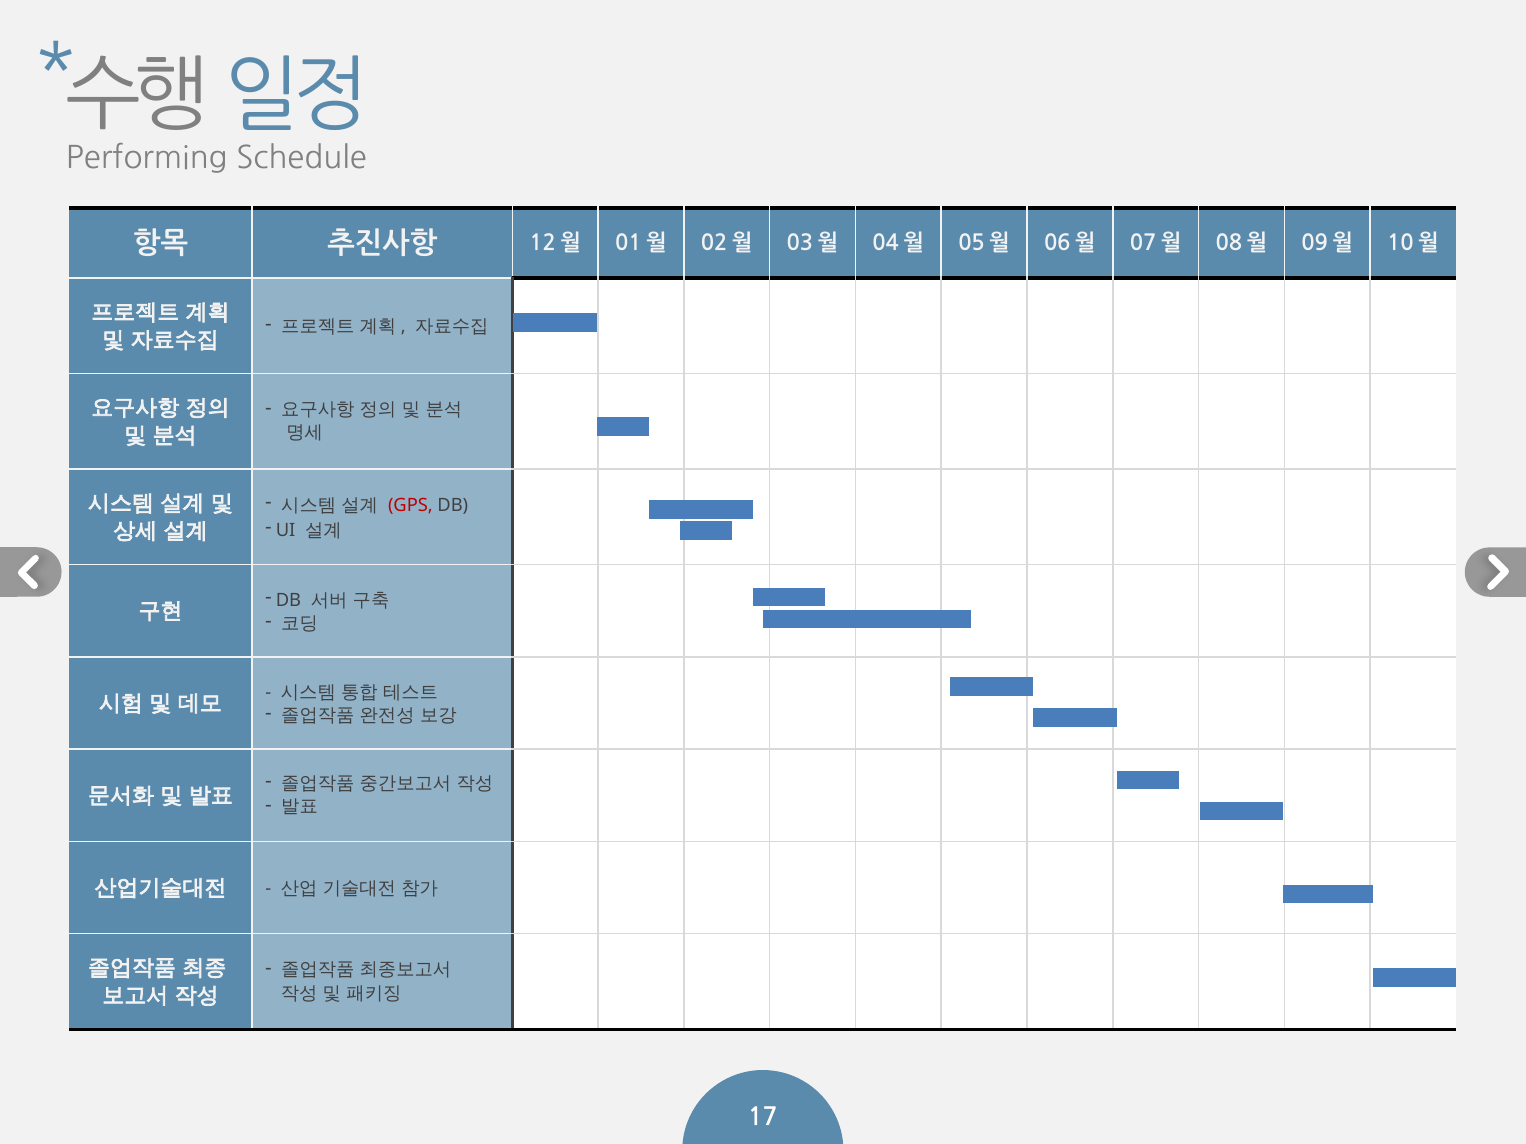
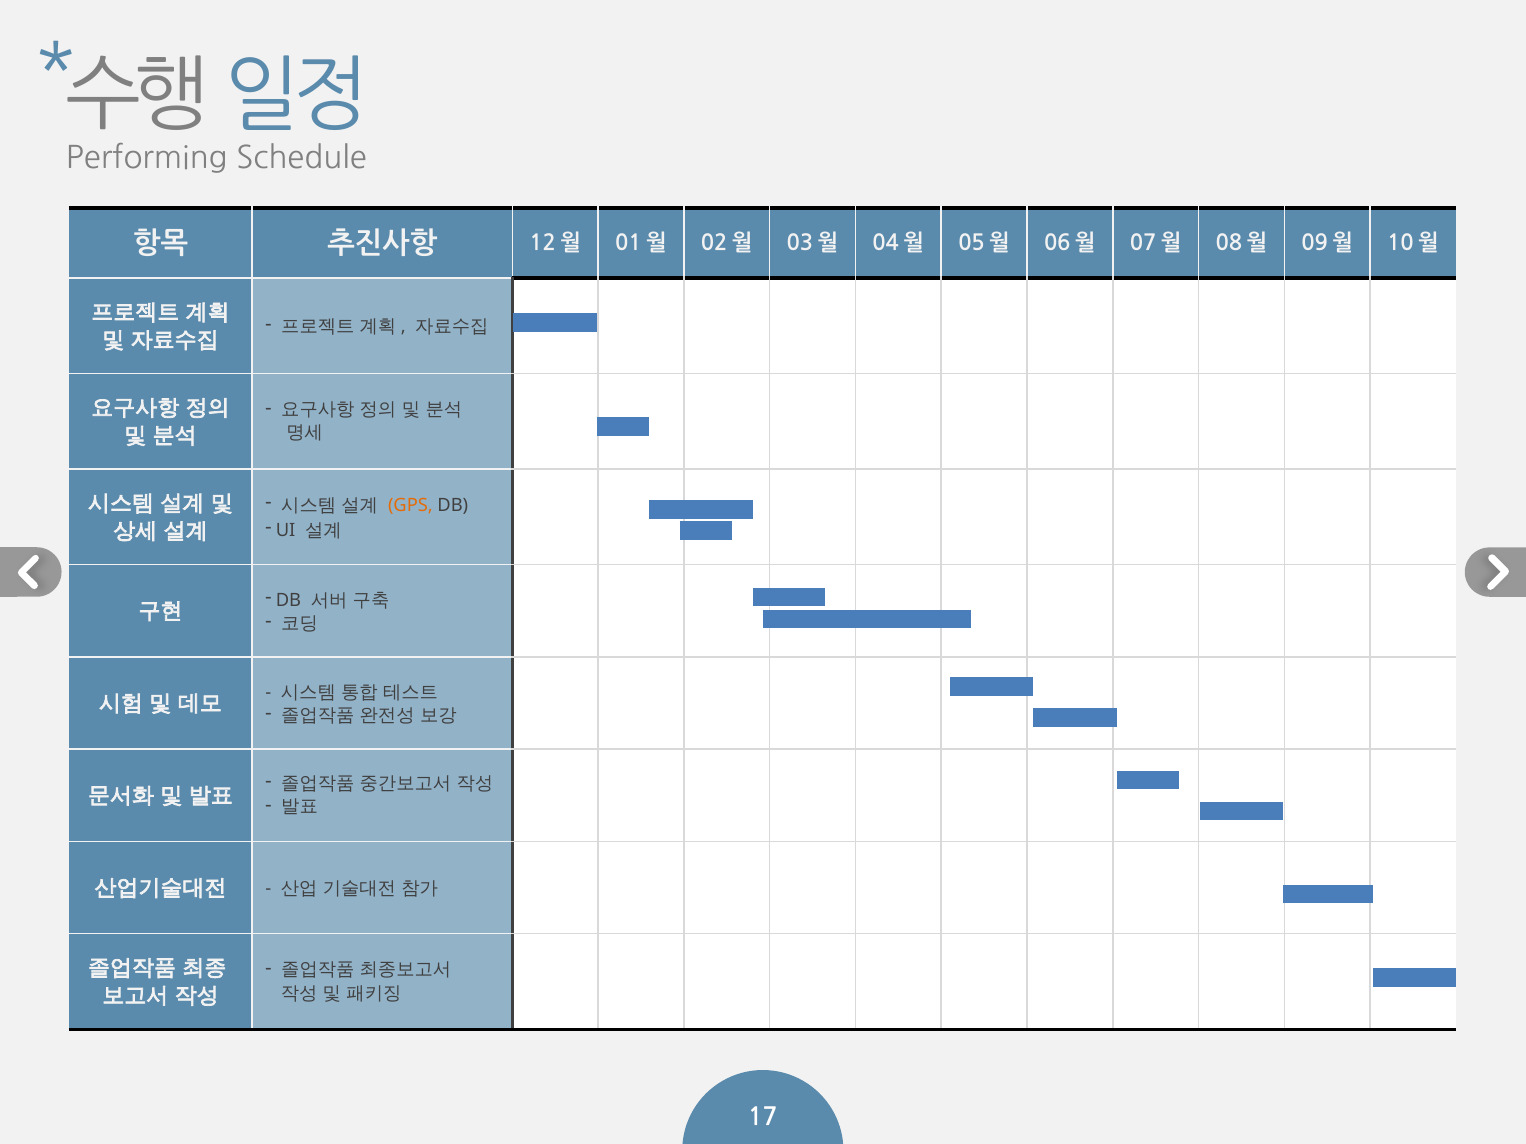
GPS colour: red -> orange (410, 505)
